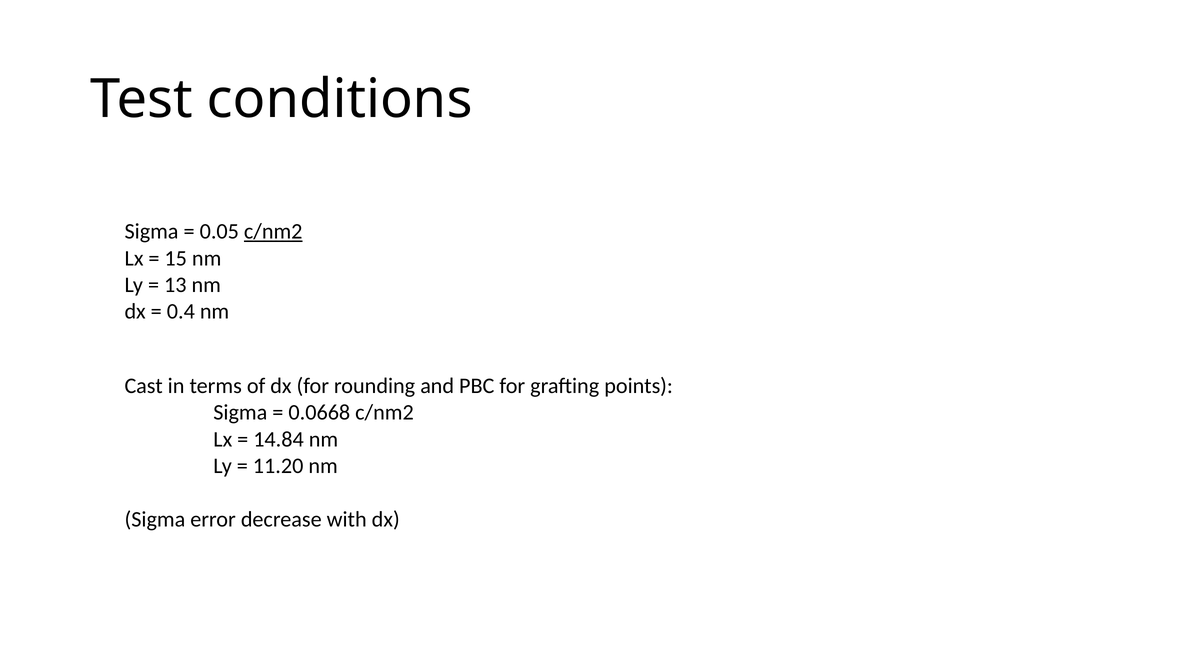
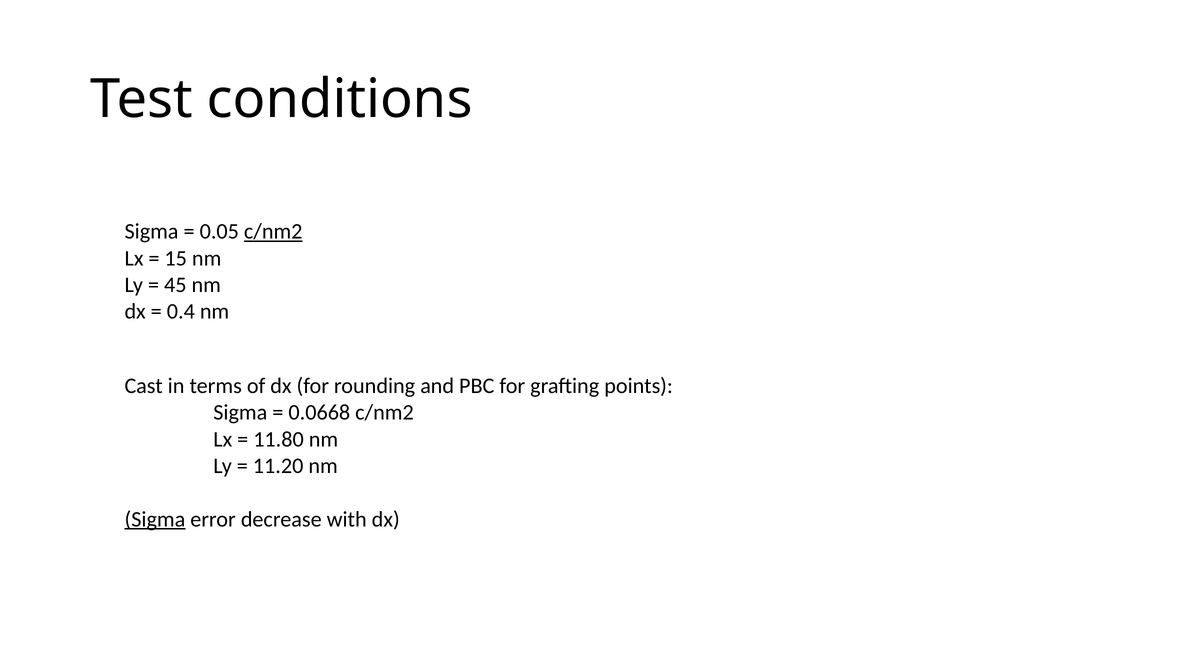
13: 13 -> 45 (175, 285)
14.84: 14.84 -> 11.80 (279, 439)
Sigma underline: none -> present (155, 519)
